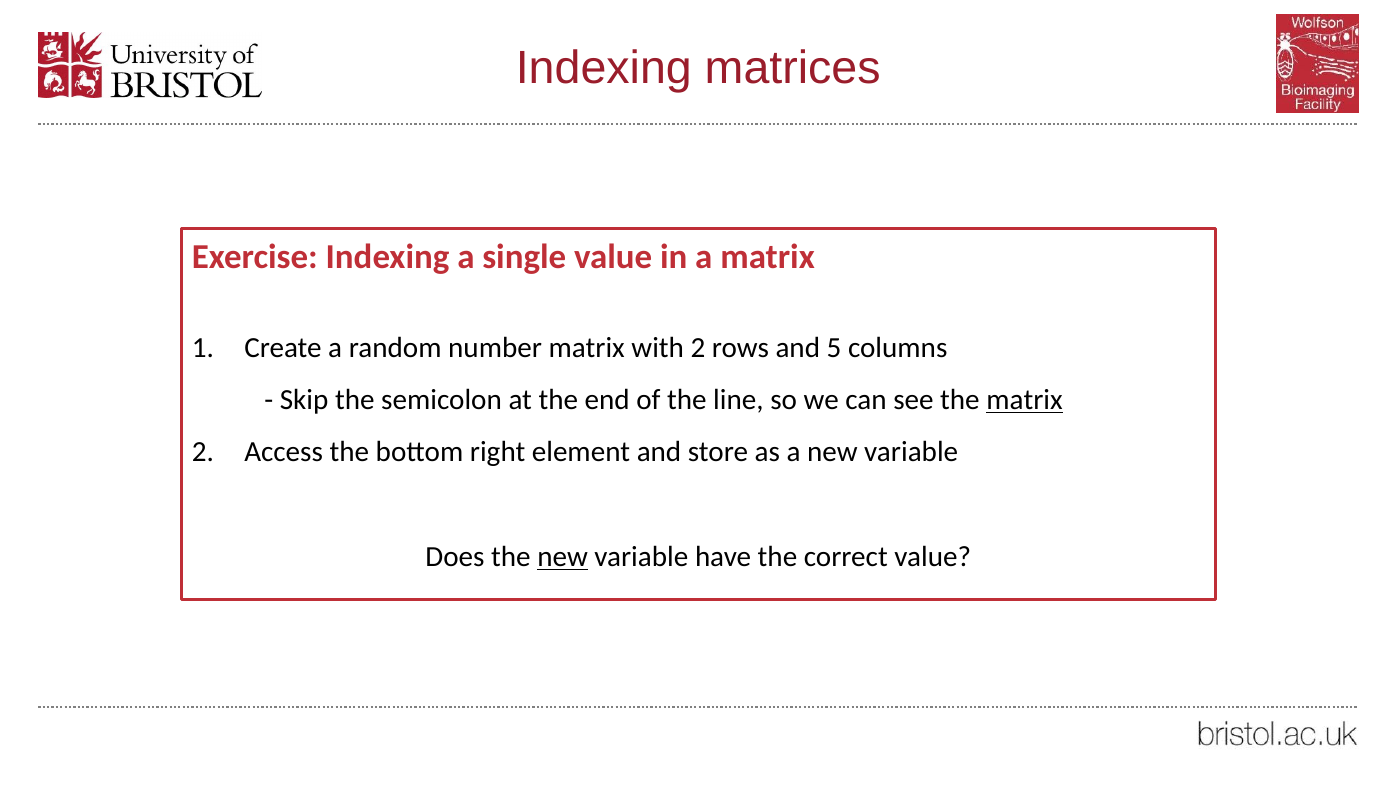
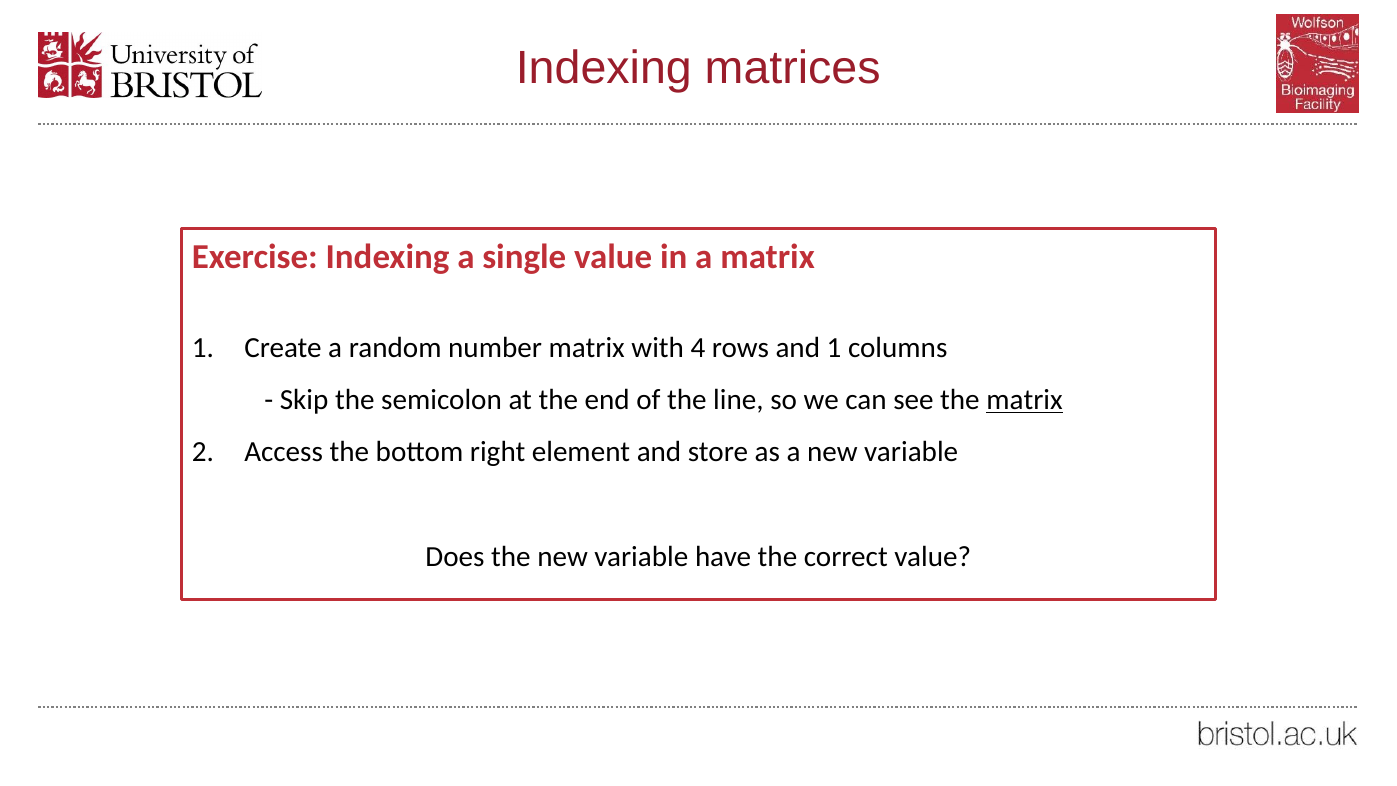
with 2: 2 -> 4 (698, 347)
and 5: 5 -> 1 (834, 347)
new underline: present -> none (563, 557)
